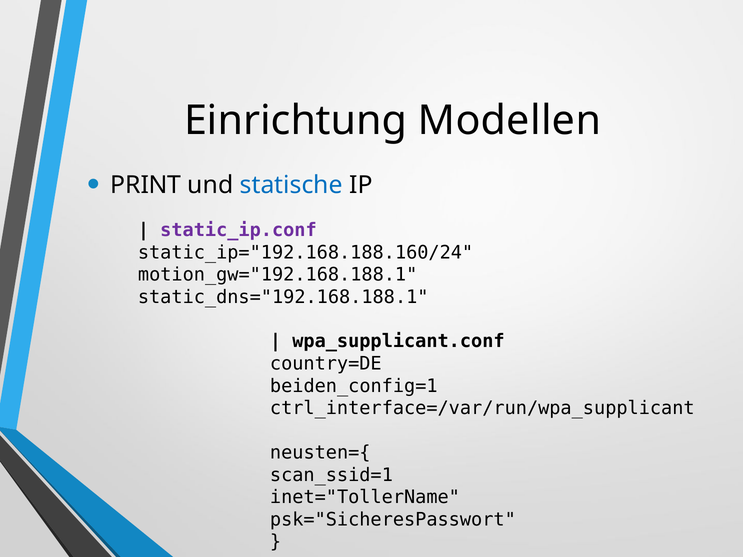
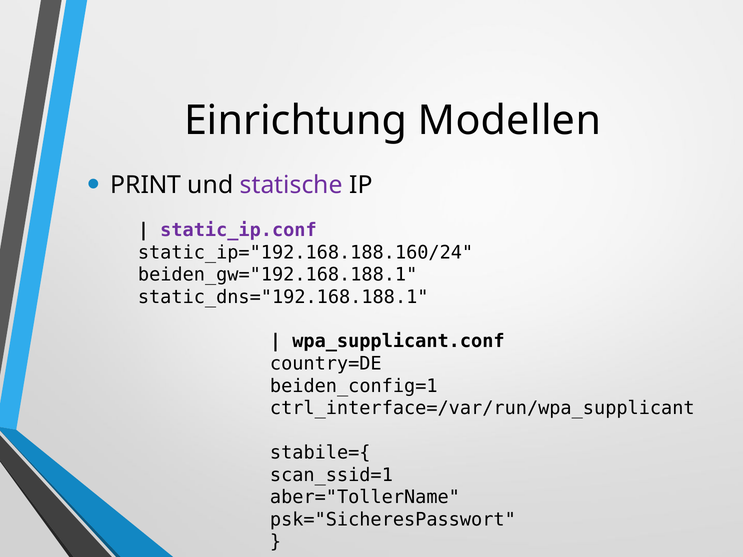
statische colour: blue -> purple (291, 185)
motion_gw="192.168.188.1: motion_gw="192.168.188.1 -> beiden_gw="192.168.188.1 (278, 275)
neusten={: neusten={ -> stabile={ (320, 453)
inet="TollerName: inet="TollerName -> aber="TollerName (365, 498)
